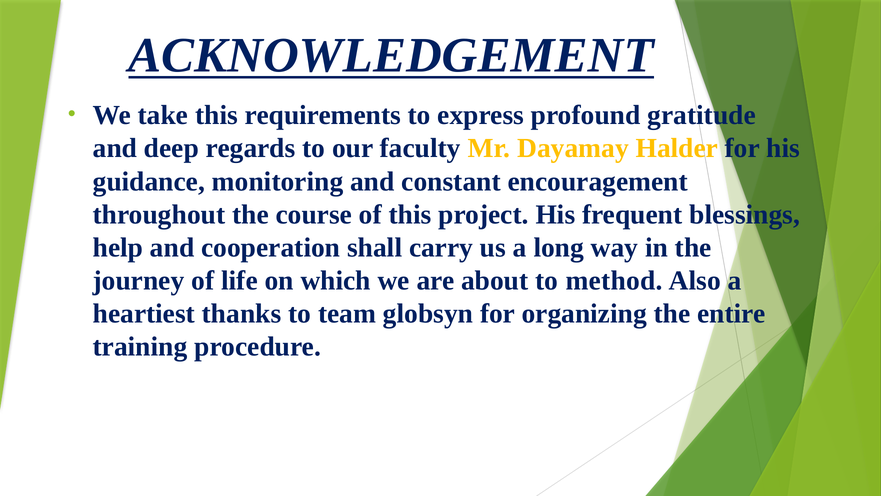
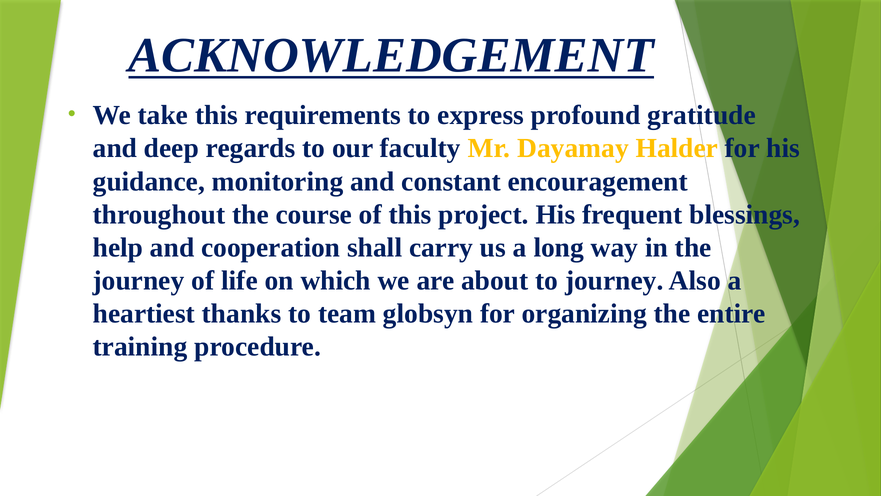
to method: method -> journey (614, 280)
